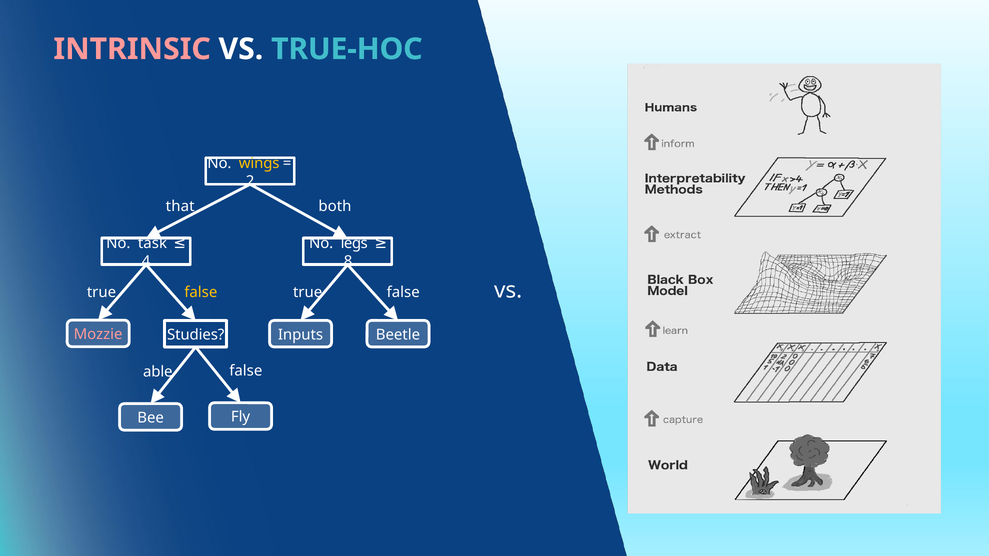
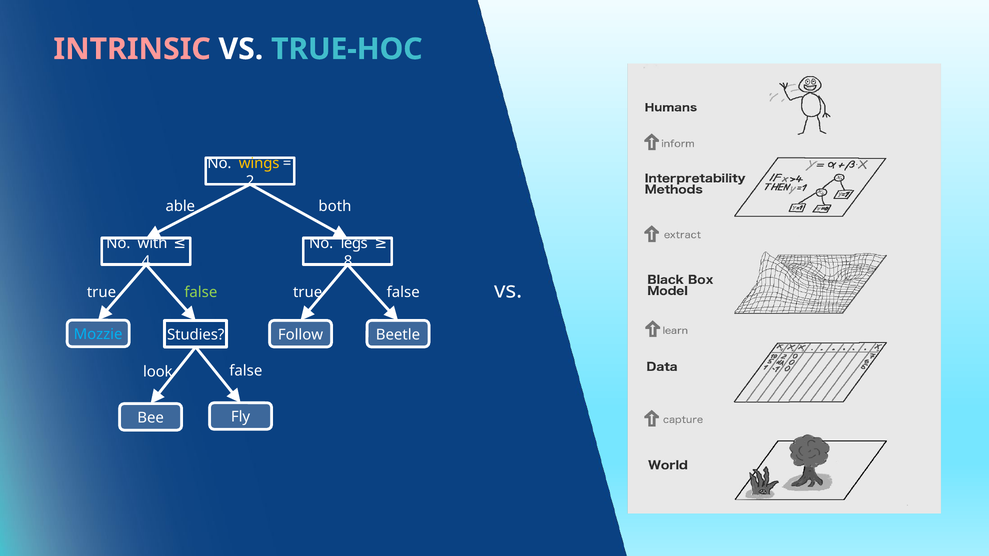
that: that -> able (180, 206)
task: task -> with (153, 244)
false colour: yellow -> light green (201, 293)
Mozzie colour: pink -> light blue (98, 335)
Inputs: Inputs -> Follow (301, 335)
able: able -> look (158, 372)
